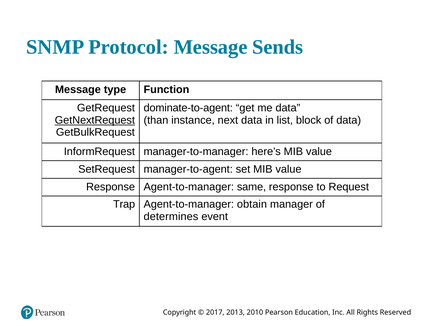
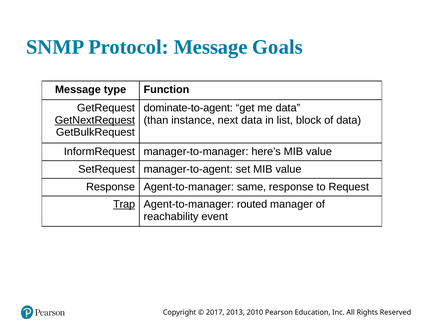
Sends: Sends -> Goals (278, 47)
Trap underline: none -> present (124, 204)
obtain: obtain -> routed (252, 204)
determines: determines -> reachability (171, 216)
